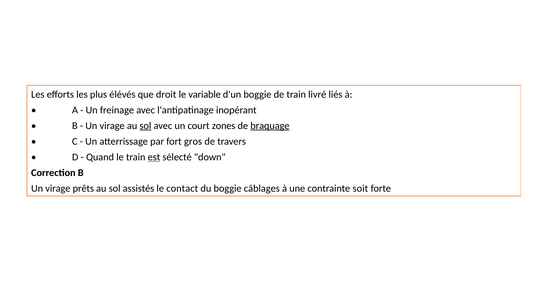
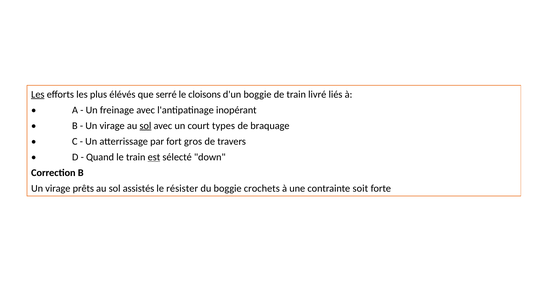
Les underline: none -> present (38, 94)
droit: droit -> serré (166, 94)
variable: variable -> cloisons (205, 94)
zones: zones -> types (224, 126)
braquage underline: present -> none (270, 126)
contact: contact -> résister (182, 189)
câblages: câblages -> crochets (262, 189)
